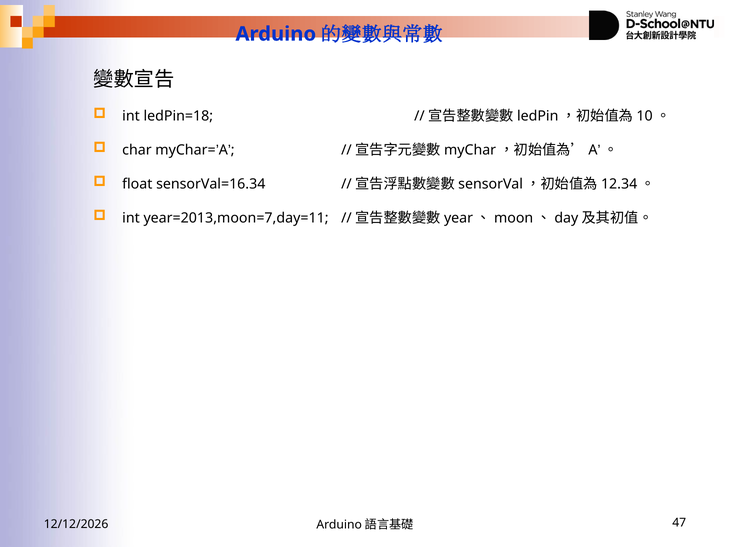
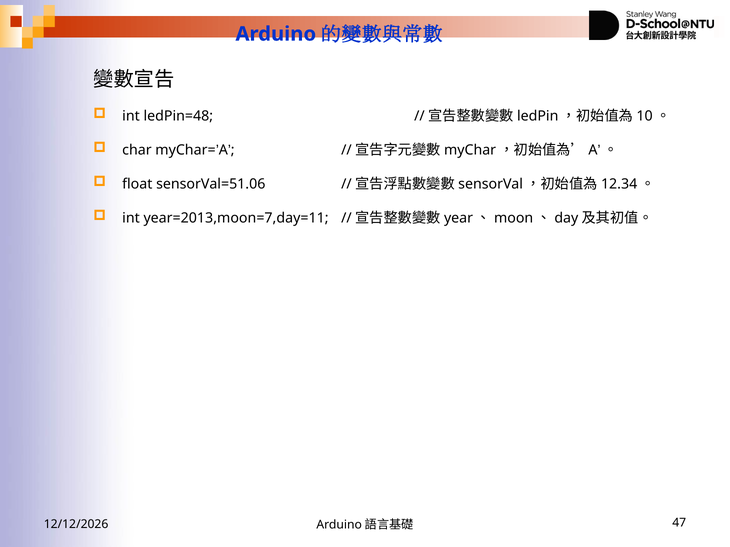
ledPin=18: ledPin=18 -> ledPin=48 (178, 116)
sensorVal=16.34: sensorVal=16.34 -> sensorVal=51.06 (211, 184)
